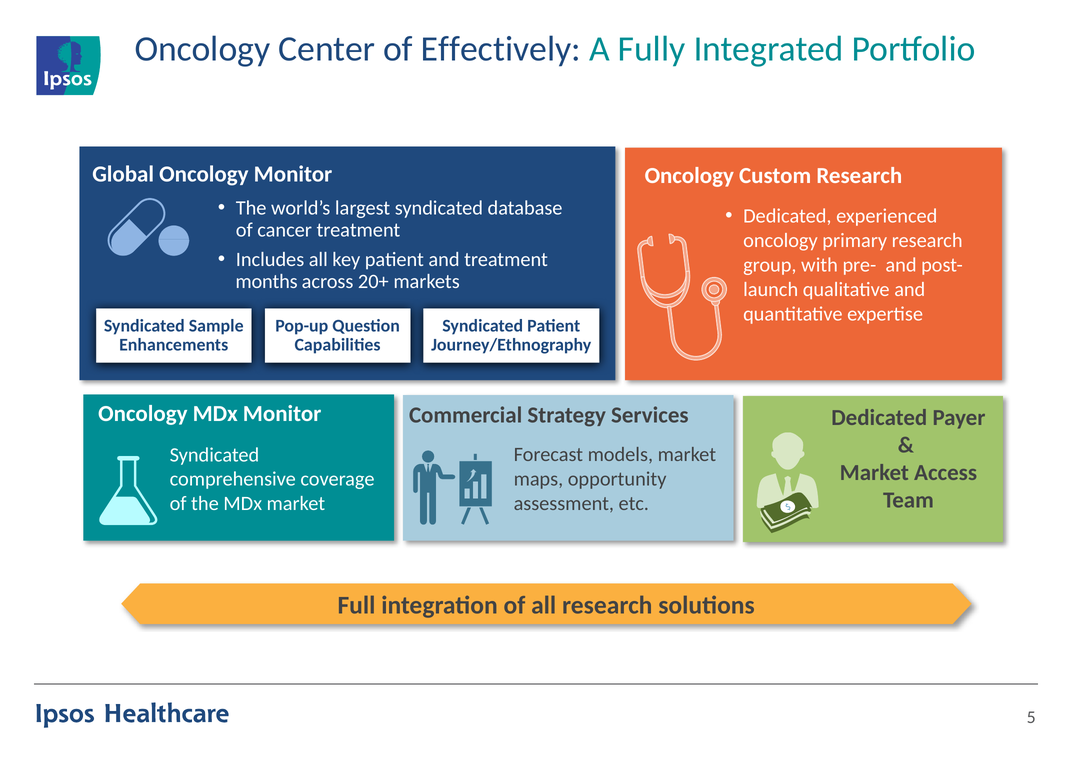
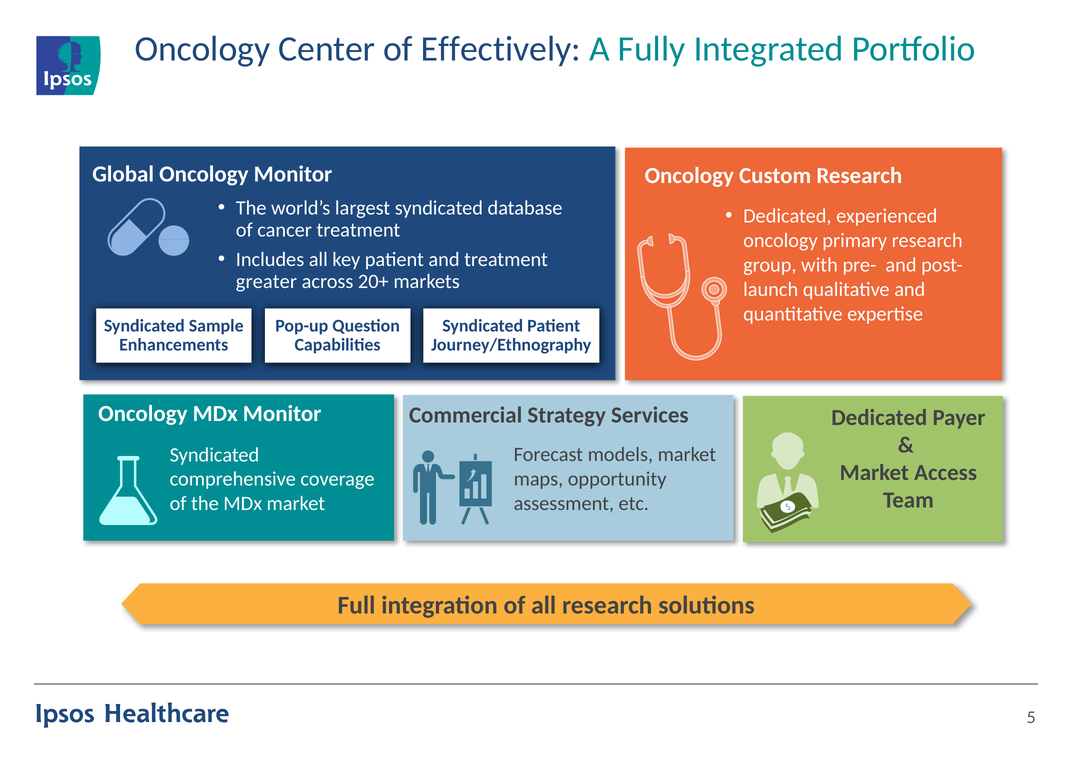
months: months -> greater (266, 282)
